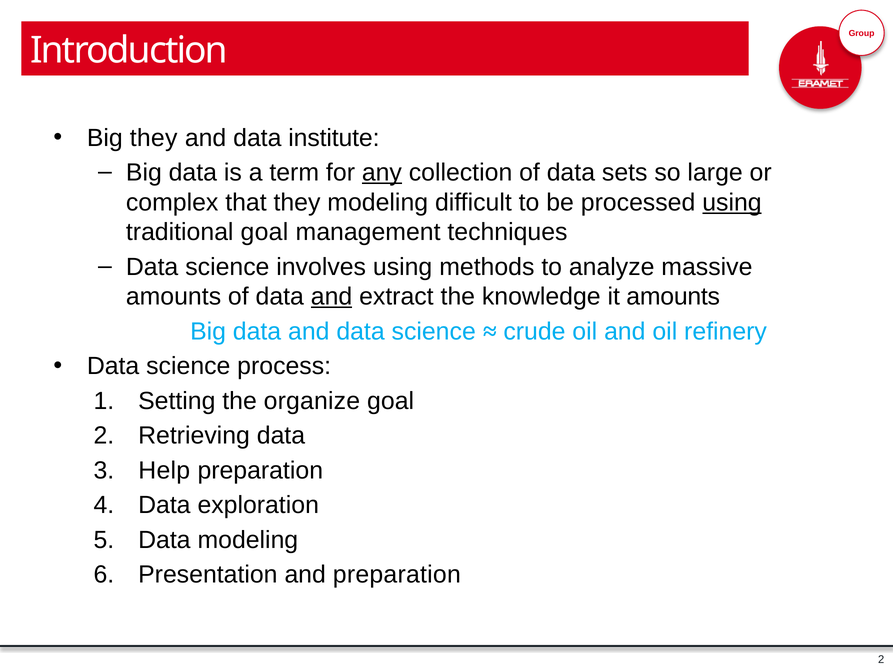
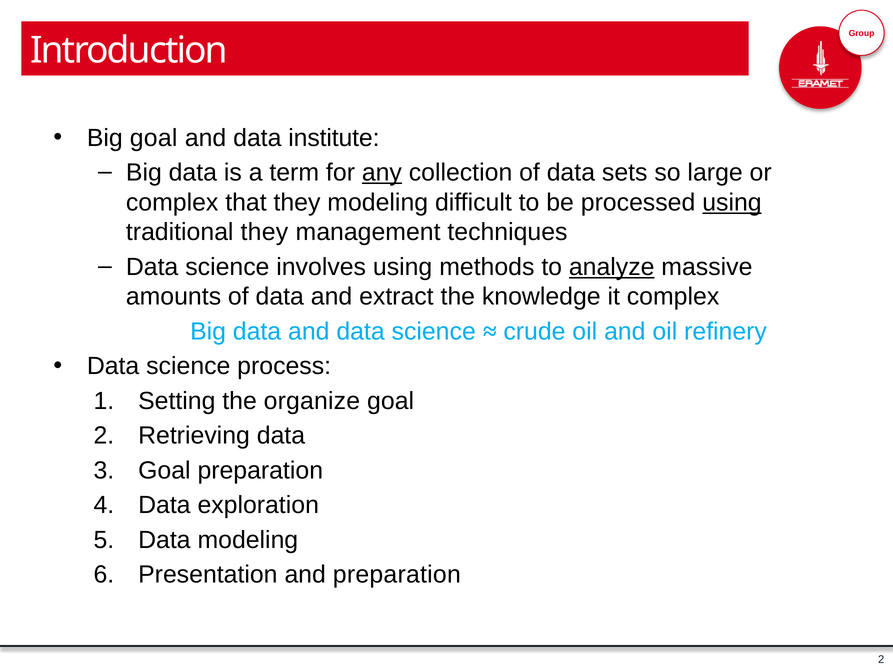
Big they: they -> goal (154, 138)
traditional goal: goal -> they (264, 232)
analyze underline: none -> present (612, 267)
and underline: present -> none (332, 297)
it amounts: amounts -> complex (673, 297)
Help: Help -> Goal (164, 470)
